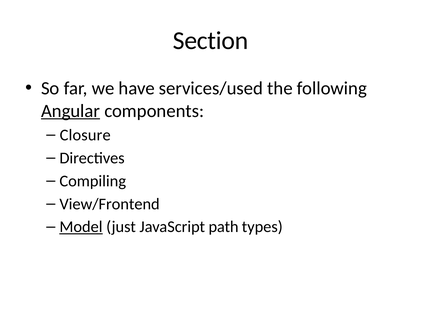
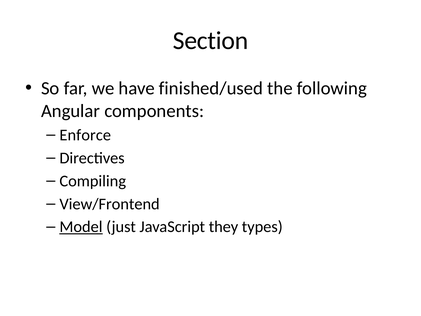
services/used: services/used -> finished/used (211, 88)
Angular underline: present -> none (71, 111)
Closure: Closure -> Enforce (85, 135)
path: path -> they (223, 227)
